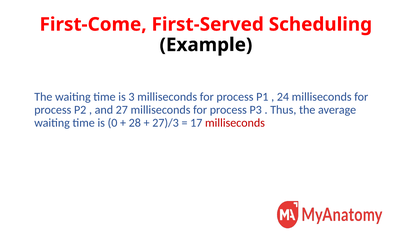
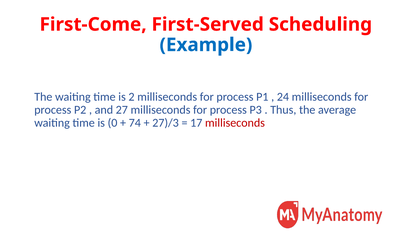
Example colour: black -> blue (206, 45)
3: 3 -> 2 (132, 97)
28: 28 -> 74 (135, 123)
